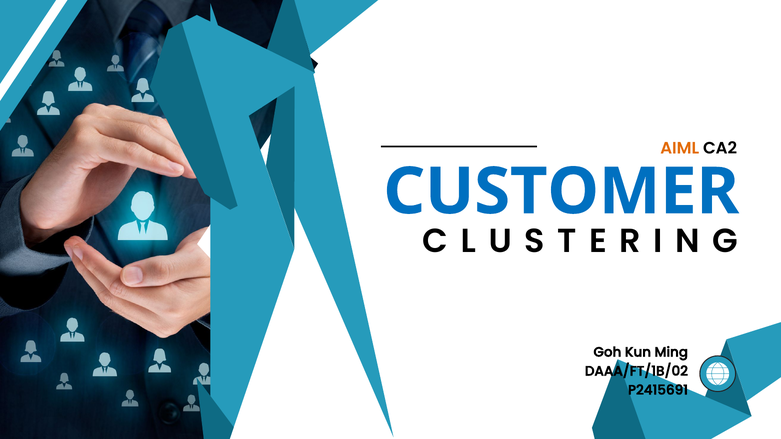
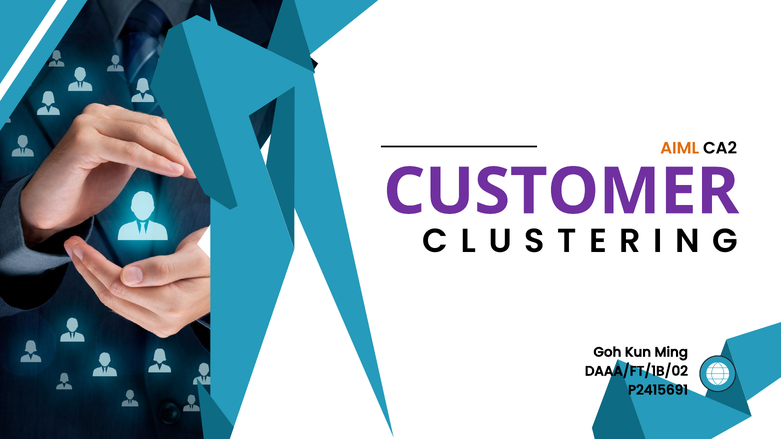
CUSTOMER colour: blue -> purple (561, 192)
